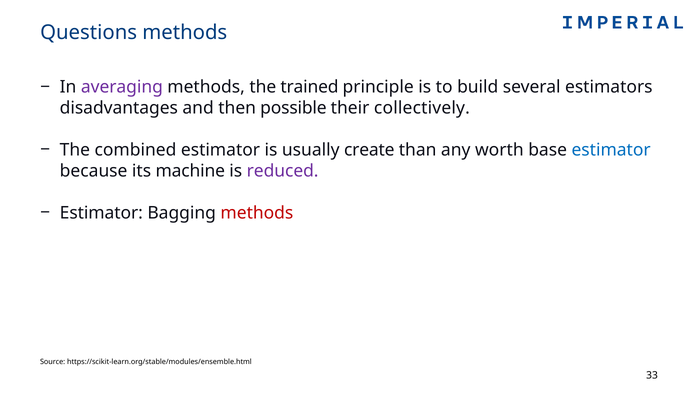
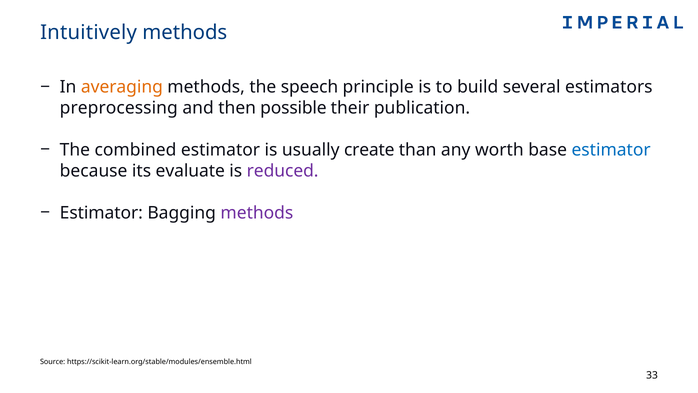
Questions: Questions -> Intuitively (89, 33)
averaging colour: purple -> orange (122, 87)
trained: trained -> speech (309, 87)
disadvantages: disadvantages -> preprocessing (119, 108)
collectively: collectively -> publication (422, 108)
machine: machine -> evaluate (190, 171)
methods colour: red -> purple (257, 213)
